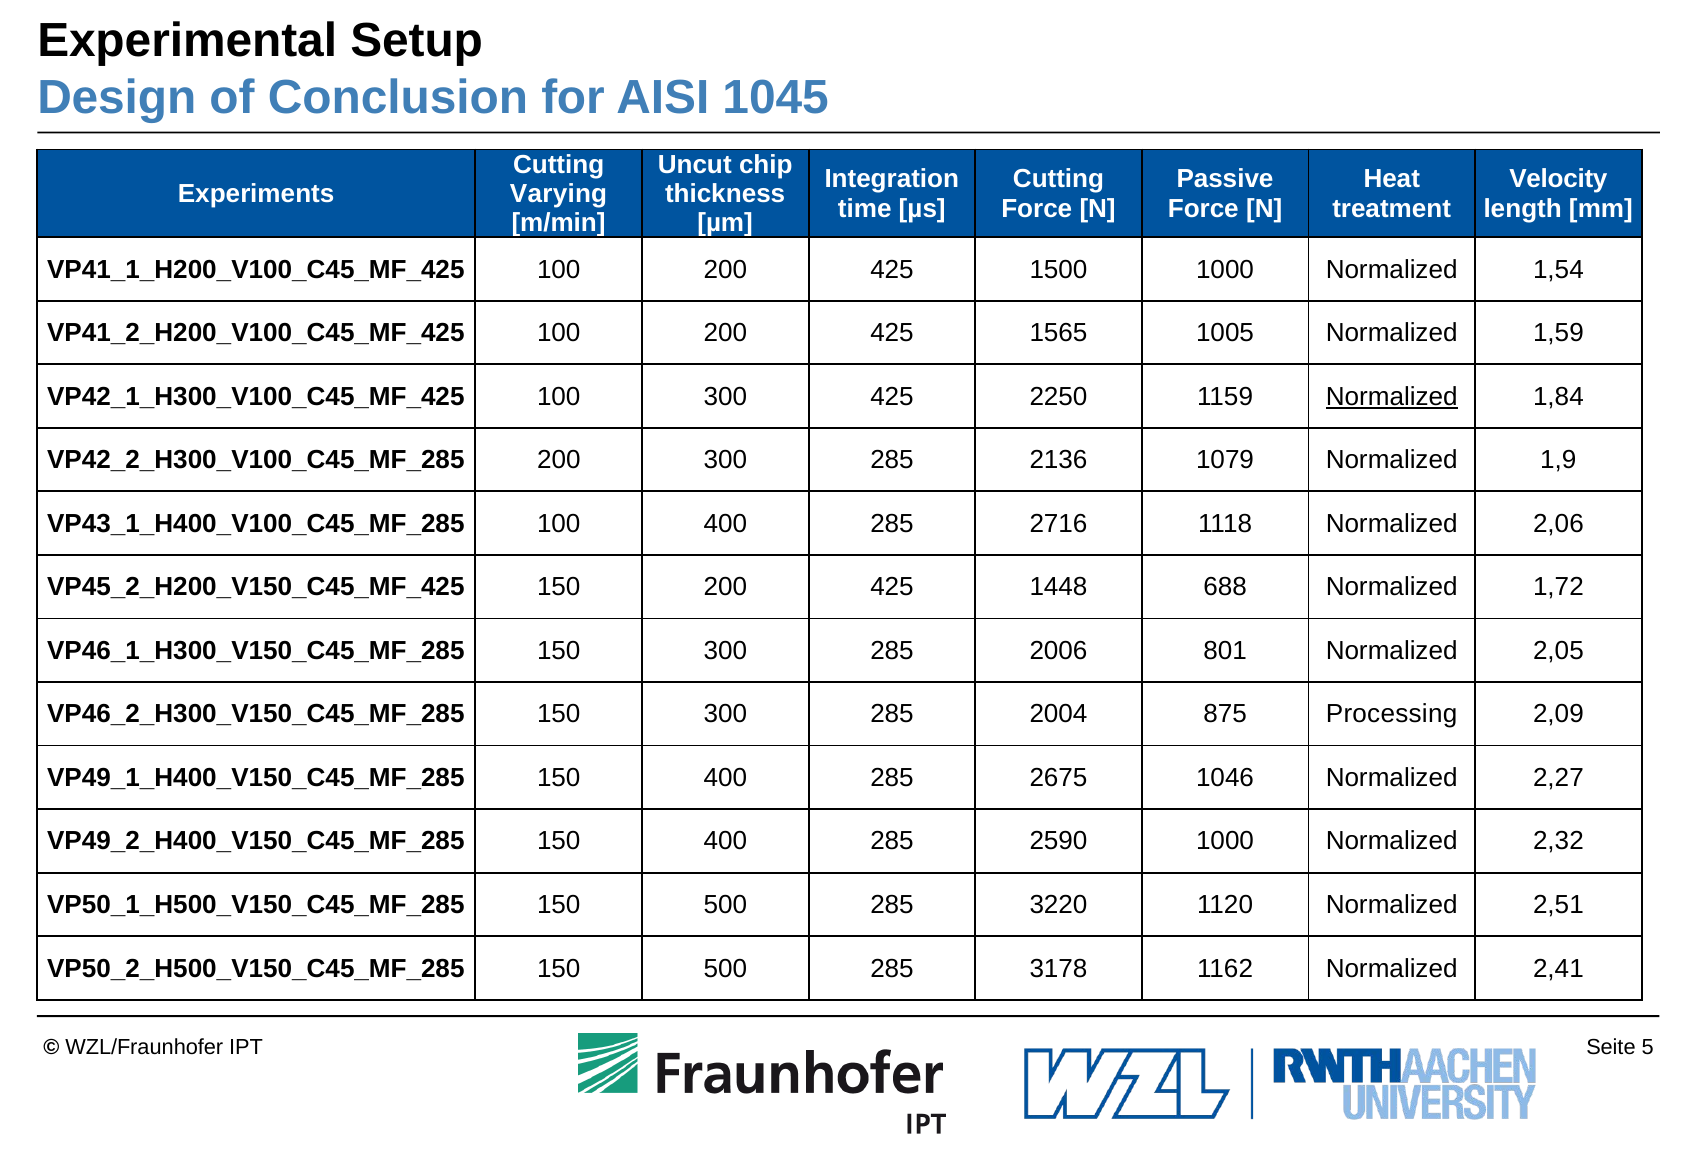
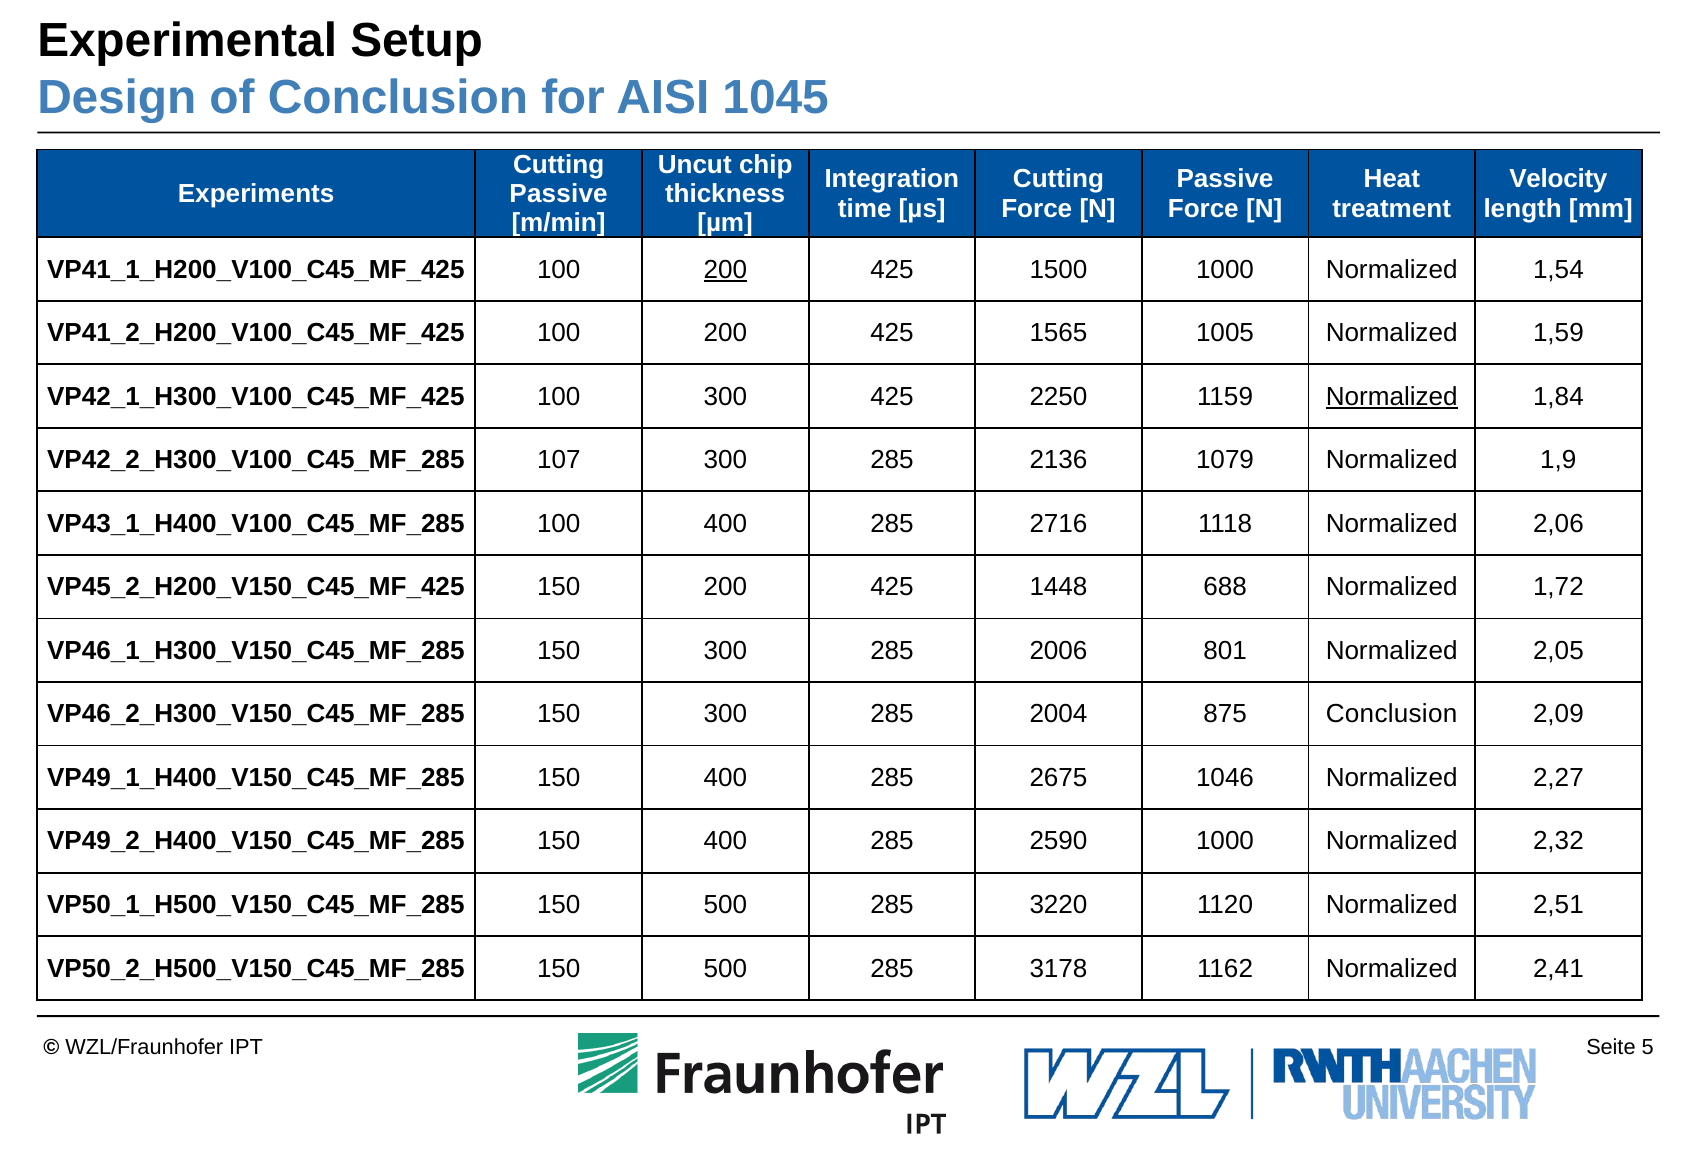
Varying: Varying -> Passive (559, 194)
200 underline: none -> present (725, 270)
200: 200 -> 107 (559, 460)
875 Processing: Processing -> Conclusion (1392, 715)
